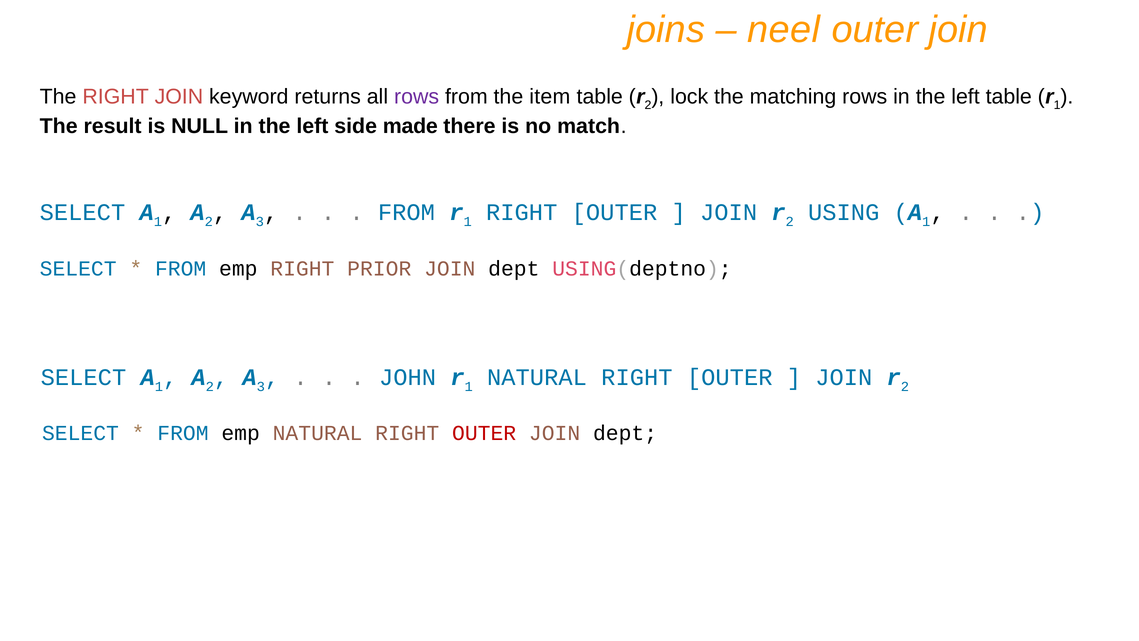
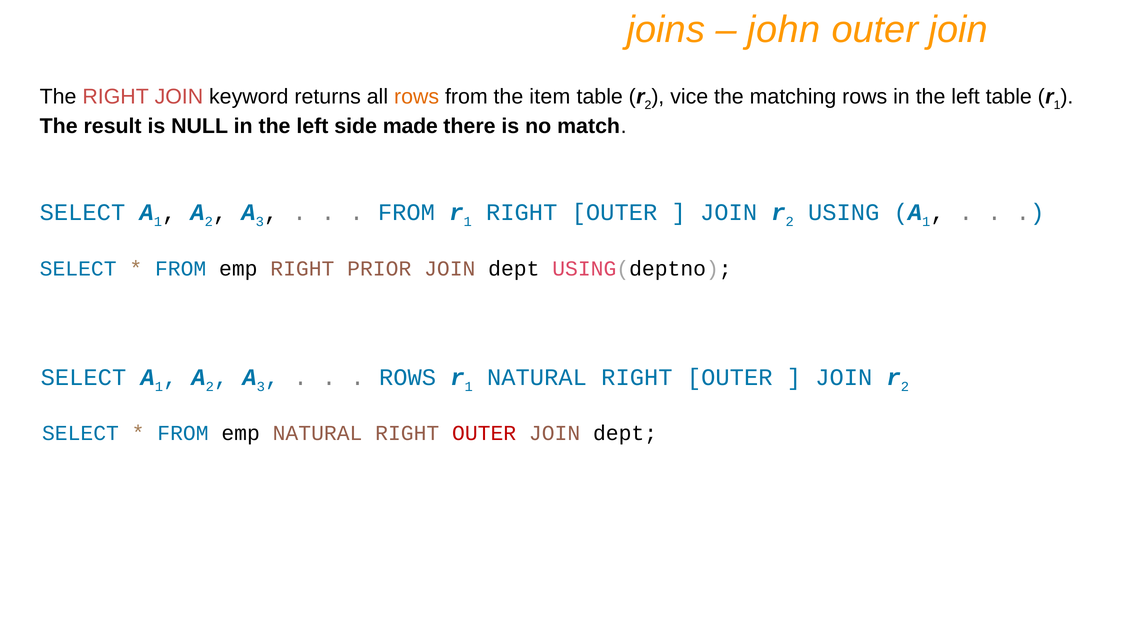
neel: neel -> john (784, 30)
rows colour: purple -> orange (417, 97)
lock: lock -> vice (689, 97)
JOHN: JOHN -> ROWS (408, 377)
